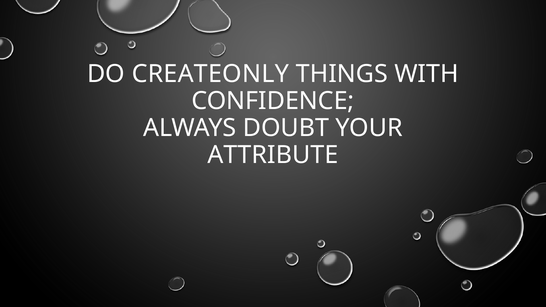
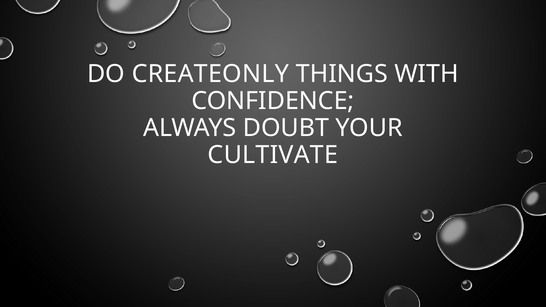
ATTRIBUTE: ATTRIBUTE -> CULTIVATE (273, 155)
